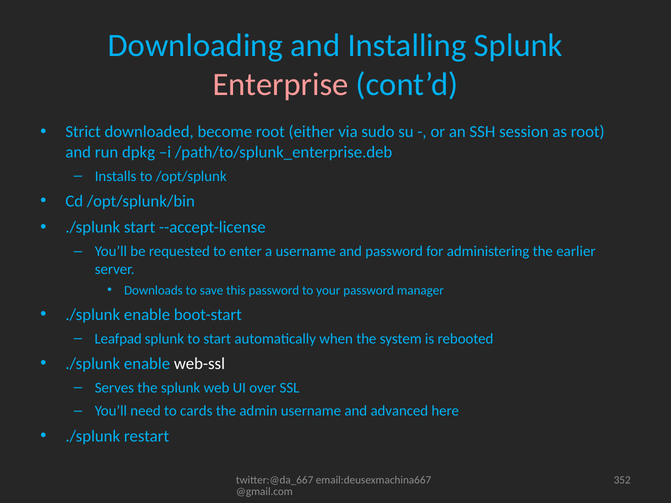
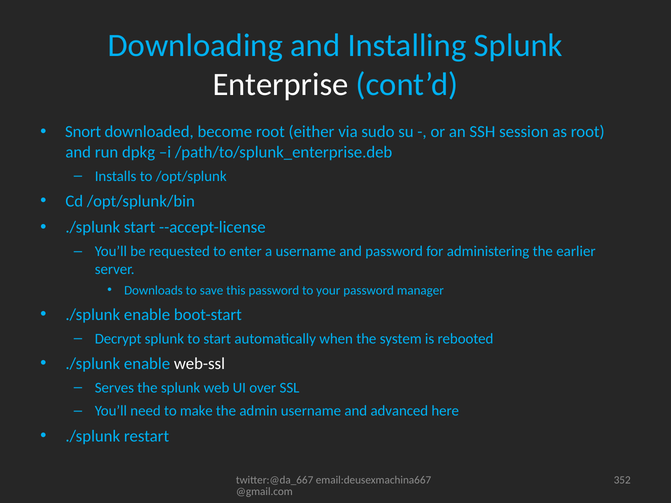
Enterprise colour: pink -> white (281, 84)
Strict: Strict -> Snort (83, 132)
Leafpad: Leafpad -> Decrypt (118, 339)
cards: cards -> make (196, 411)
